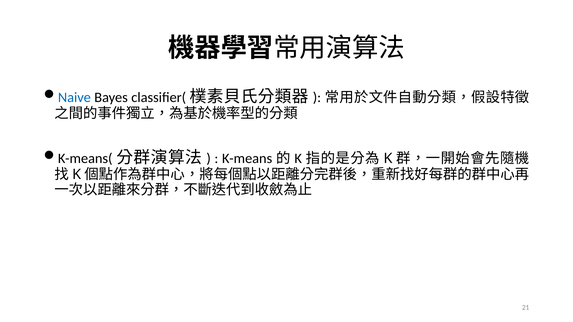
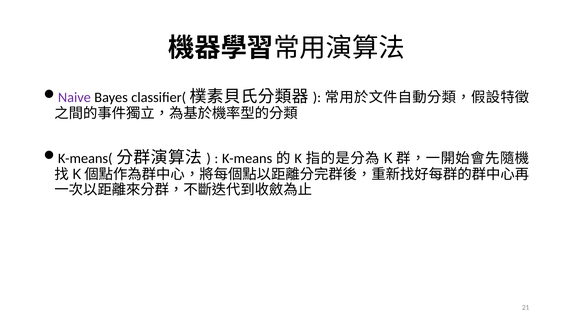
Naive colour: blue -> purple (74, 98)
